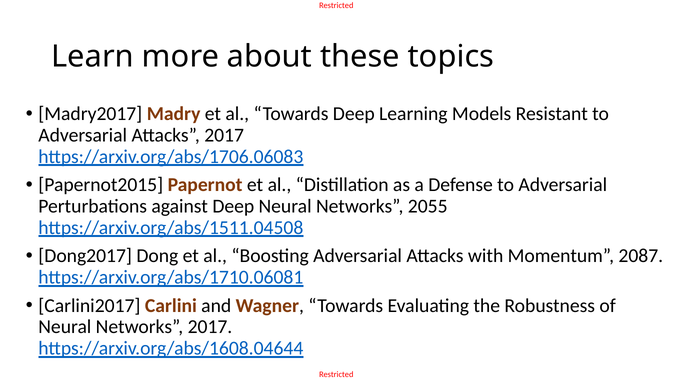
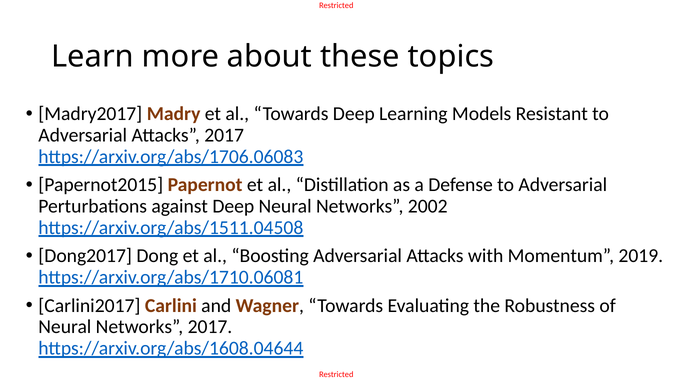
2055: 2055 -> 2002 (428, 206)
2087: 2087 -> 2019 (641, 256)
